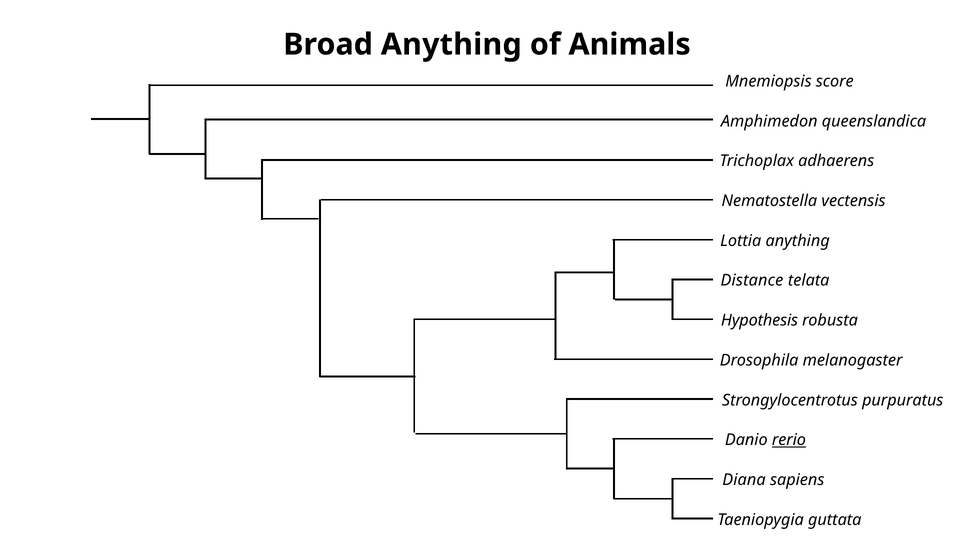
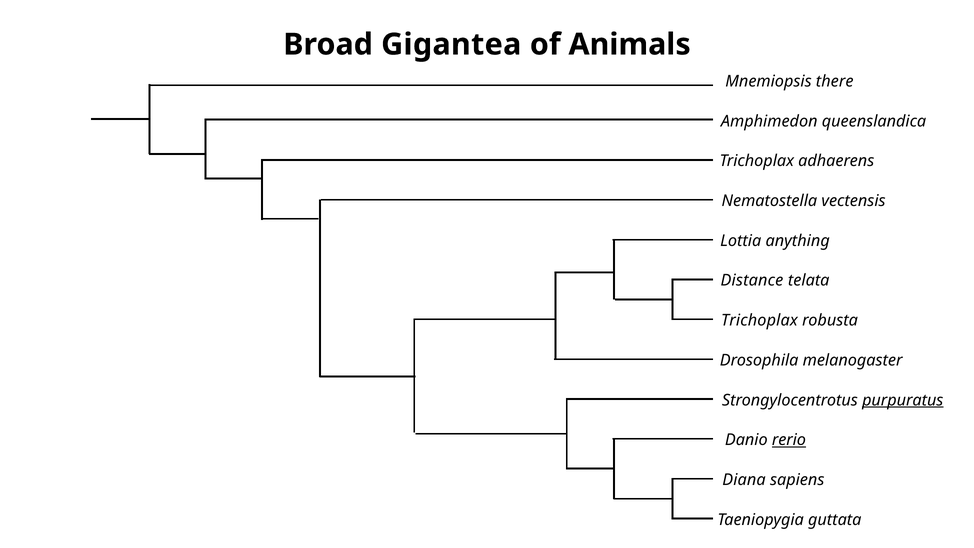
Broad Anything: Anything -> Gigantea (451, 44)
score: score -> there (835, 81)
Hypothesis: Hypothesis -> Trichoplax (759, 320)
purpuratus underline: none -> present (903, 400)
